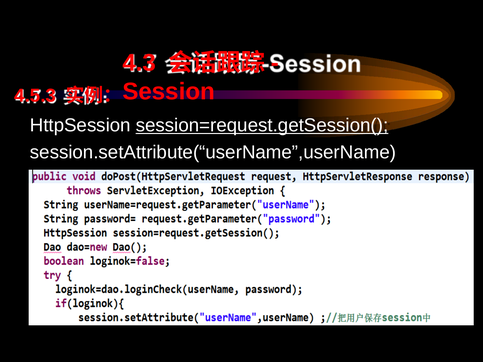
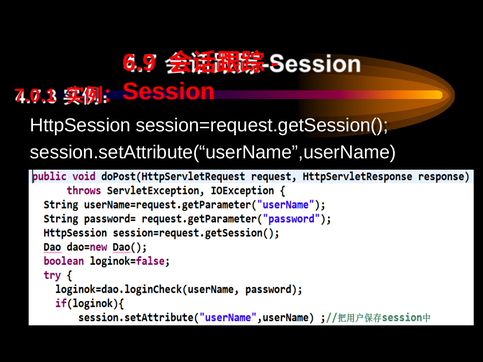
4.3: 4.3 -> 6.9 (139, 63)
4.5.3: 4.5.3 -> 7.0.1 (35, 96)
session=request.getSession( underline: present -> none (262, 125)
